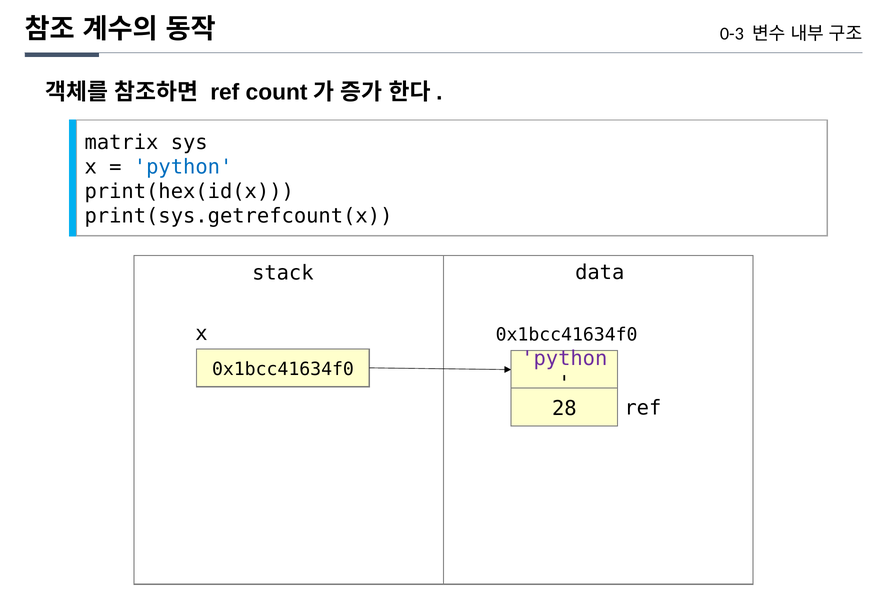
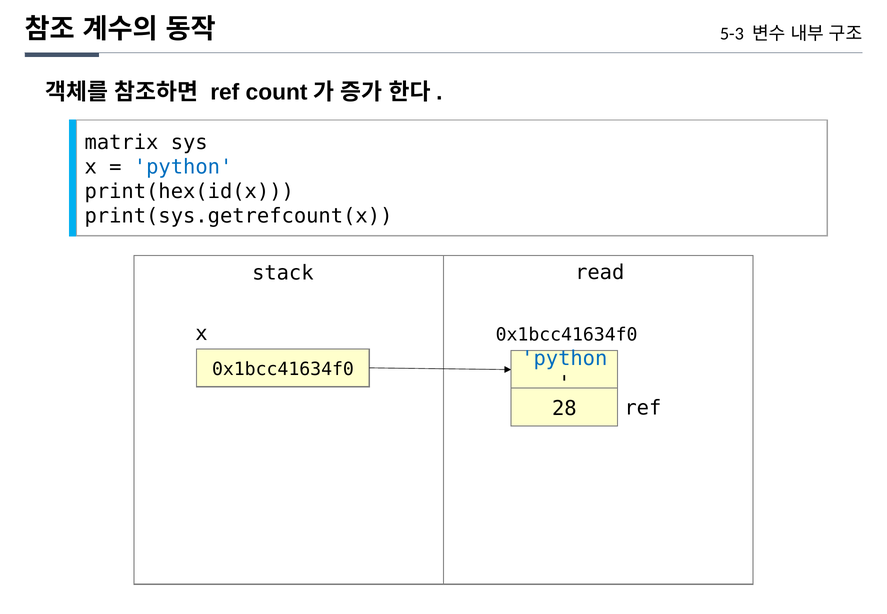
0-3: 0-3 -> 5-3 (732, 34)
data: data -> read (600, 273)
python colour: purple -> blue (564, 359)
